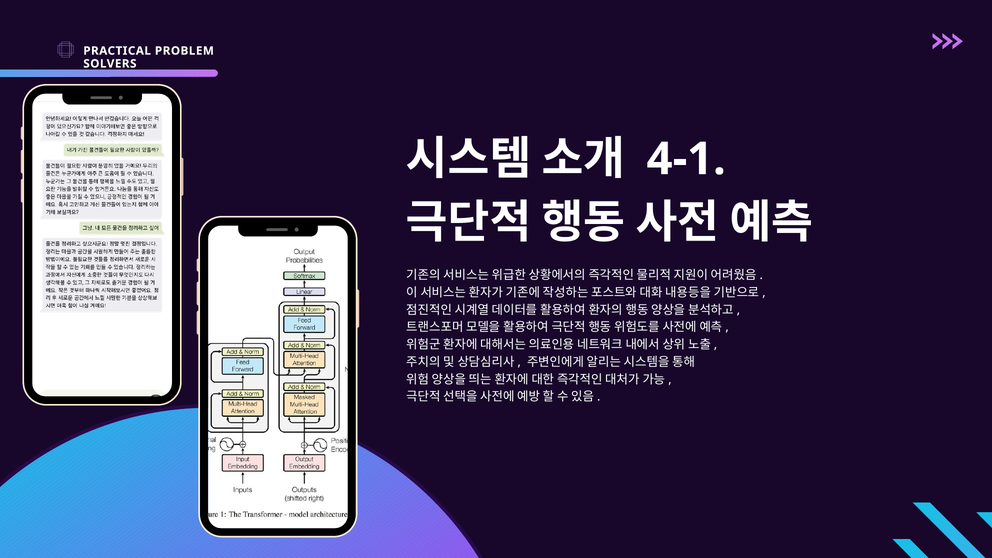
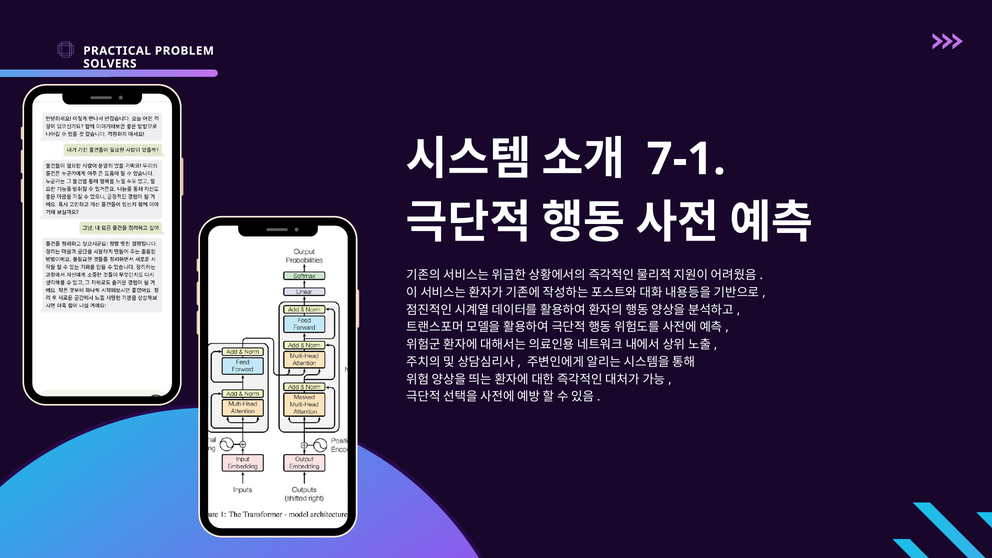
4-1: 4-1 -> 7-1 (686, 159)
